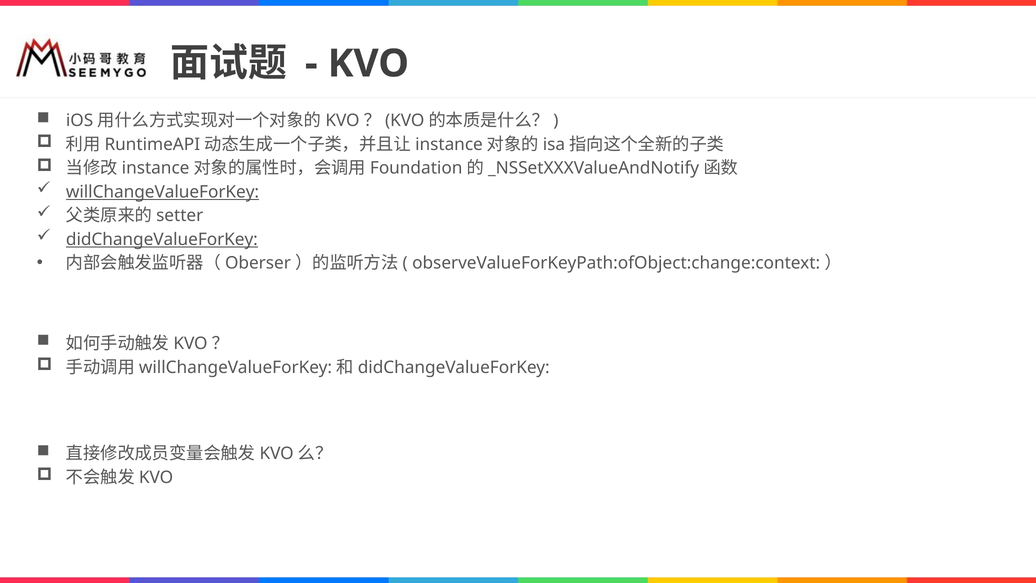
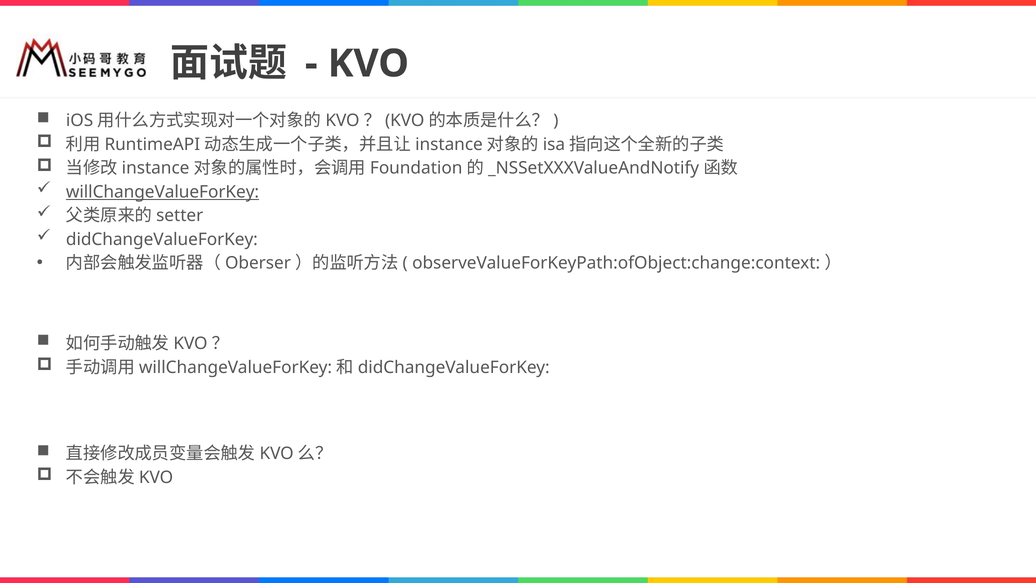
didChangeValueForKey underline: present -> none (162, 239)
